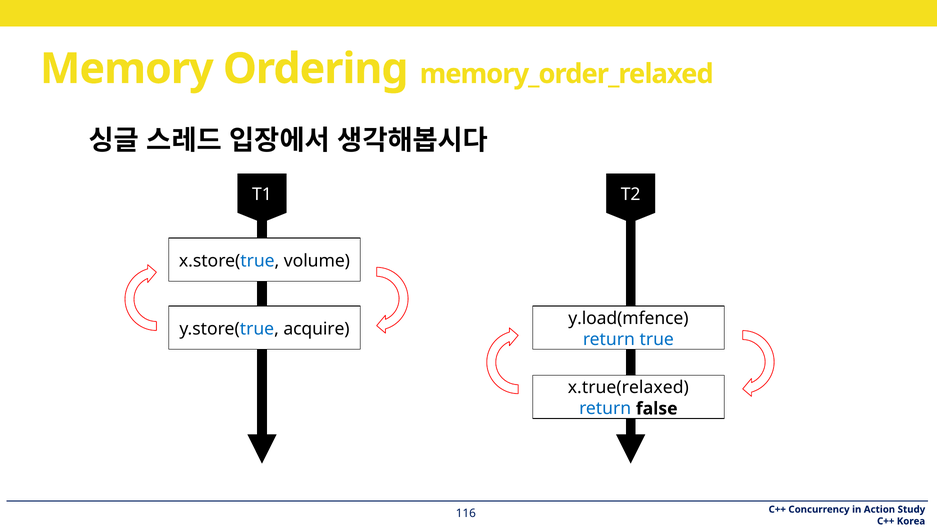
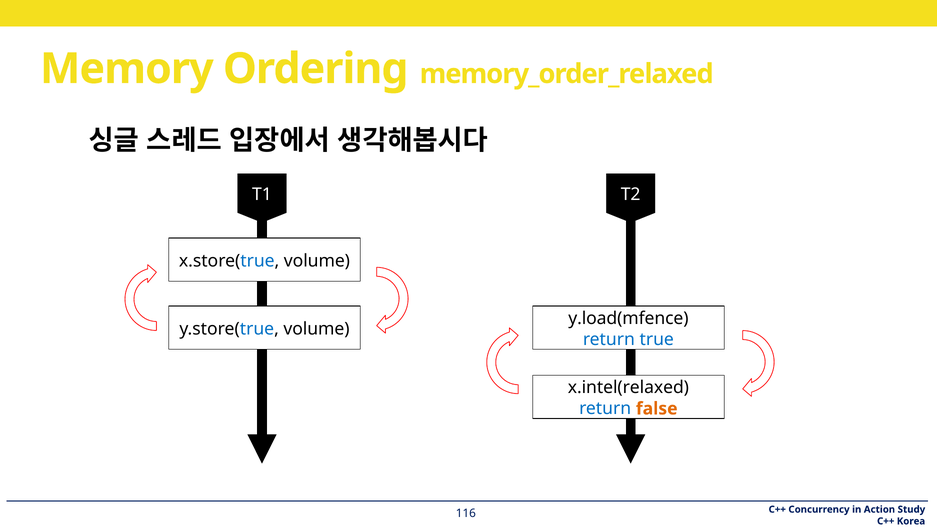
y.store(true acquire: acquire -> volume (316, 329)
x.true(relaxed: x.true(relaxed -> x.intel(relaxed (628, 388)
false colour: black -> orange (657, 409)
